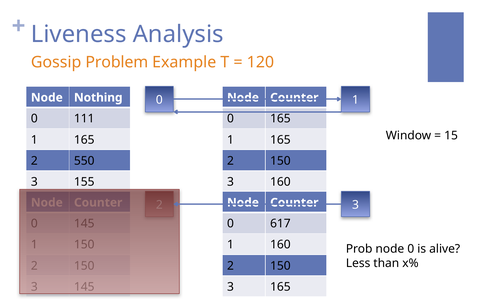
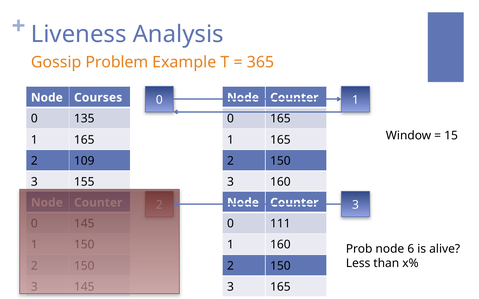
120: 120 -> 365 (260, 62)
Nothing: Nothing -> Courses (98, 98)
111: 111 -> 135 (84, 119)
550: 550 -> 109 (84, 161)
617: 617 -> 111 (280, 224)
node 0: 0 -> 6 (411, 249)
